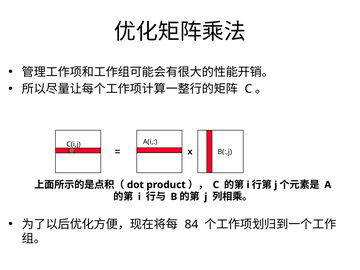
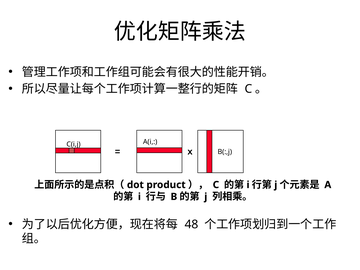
84: 84 -> 48 (191, 224)
